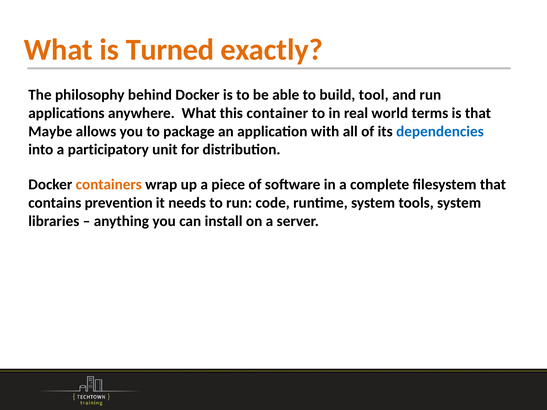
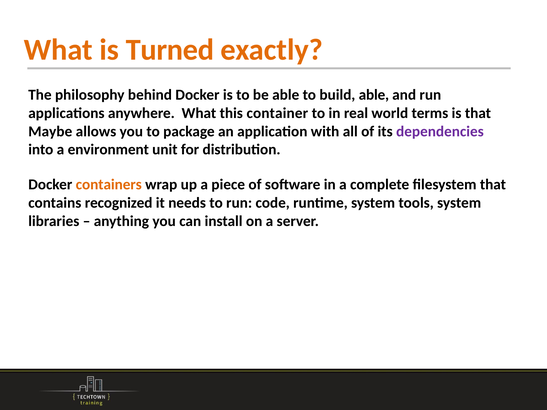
build tool: tool -> able (374, 95)
dependencies colour: blue -> purple (440, 131)
participatory: participatory -> environment (108, 150)
prevention: prevention -> recognized (119, 203)
